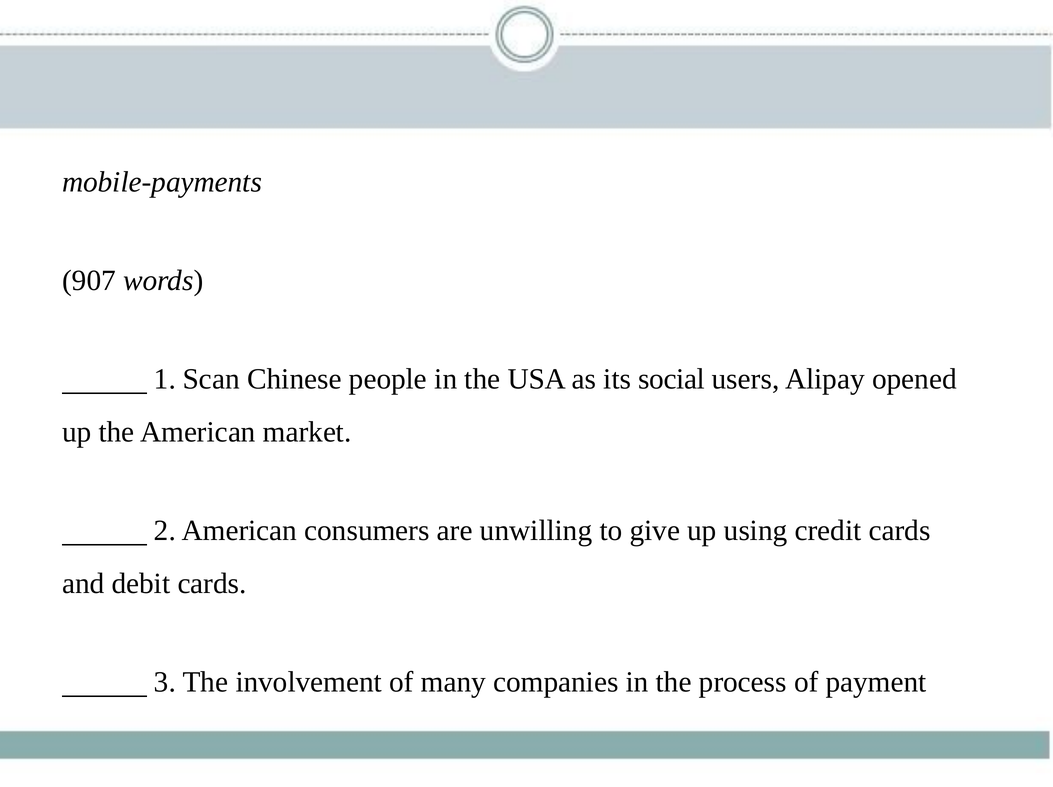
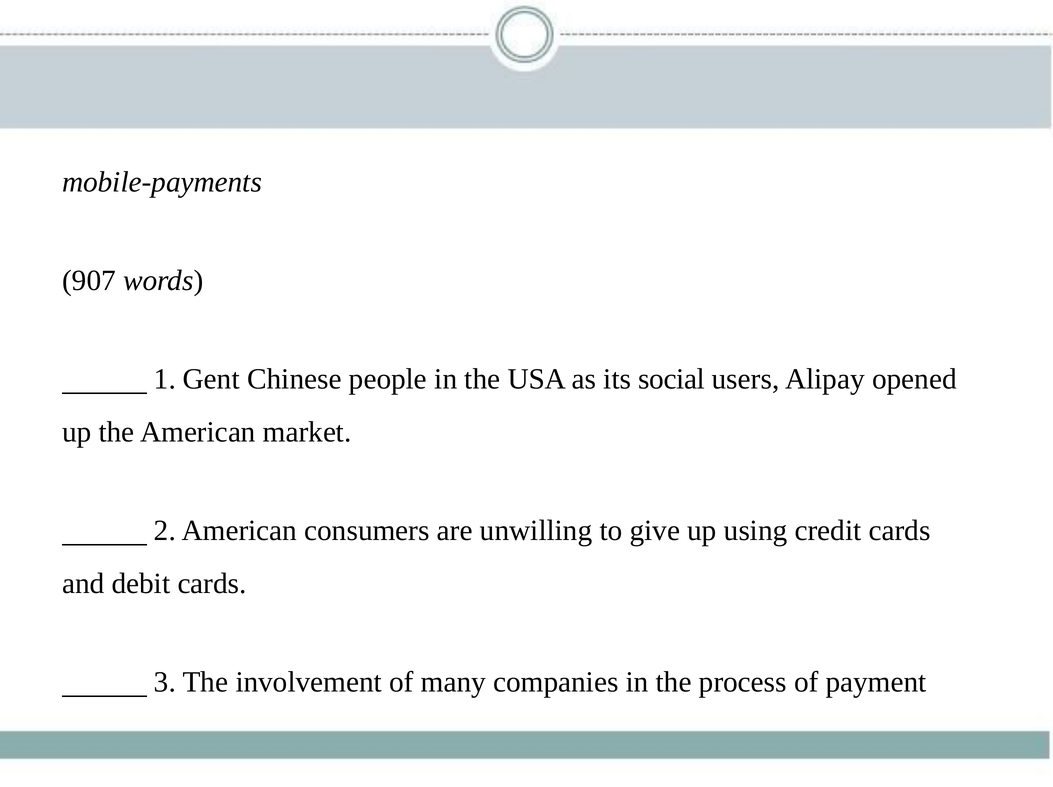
Scan: Scan -> Gent (211, 380)
